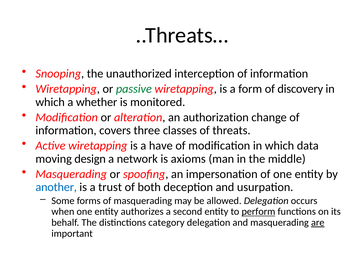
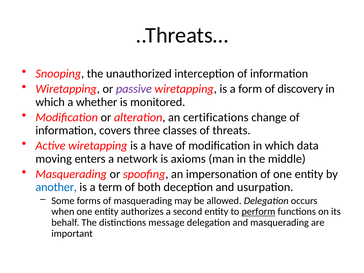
passive colour: green -> purple (134, 89)
authorization: authorization -> certifications (216, 117)
design: design -> enters (90, 159)
trust: trust -> term (110, 187)
category: category -> message (166, 223)
are underline: present -> none (318, 223)
